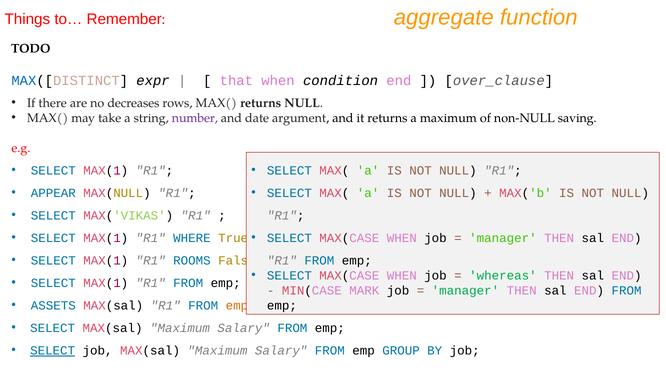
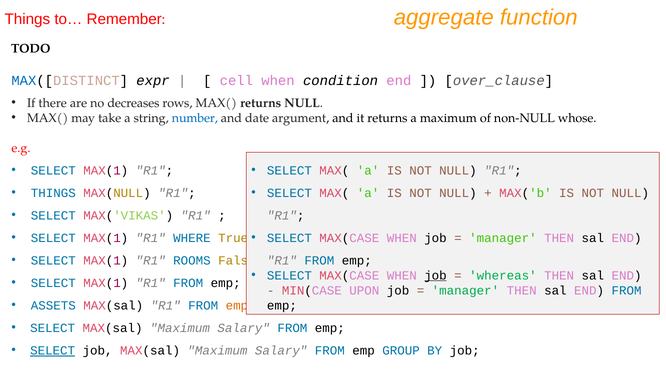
that: that -> cell (236, 81)
number colour: purple -> blue (195, 118)
saving: saving -> whose (577, 118)
APPEAR: APPEAR -> THINGS (53, 193)
job underline: none -> present (435, 275)
MARK: MARK -> UPON (364, 290)
